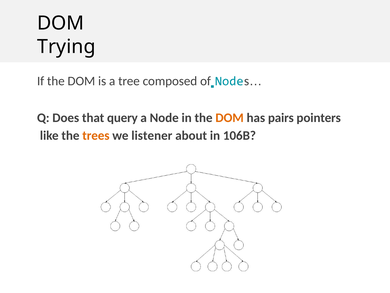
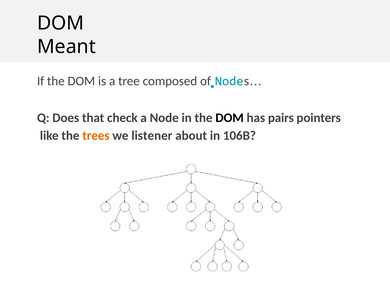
Trying: Trying -> Meant (66, 47)
query: query -> check (122, 118)
DOM colour: orange -> black (230, 118)
